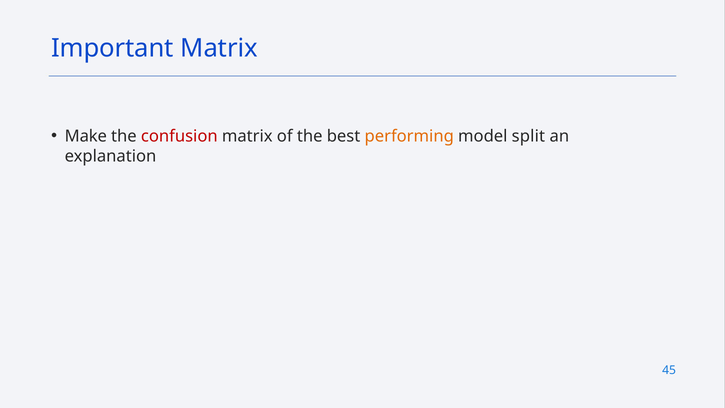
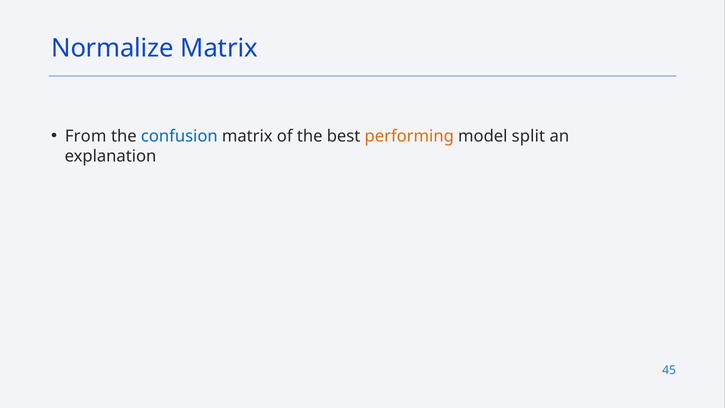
Important: Important -> Normalize (112, 48)
Make: Make -> From (86, 136)
confusion colour: red -> blue (179, 136)
